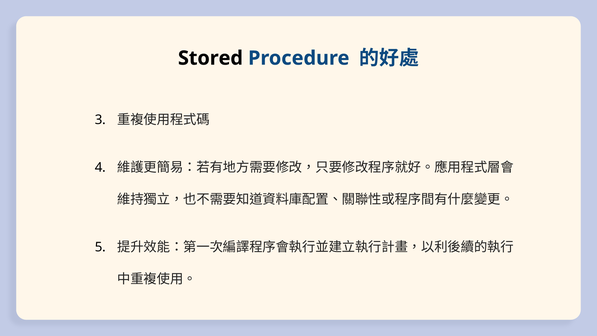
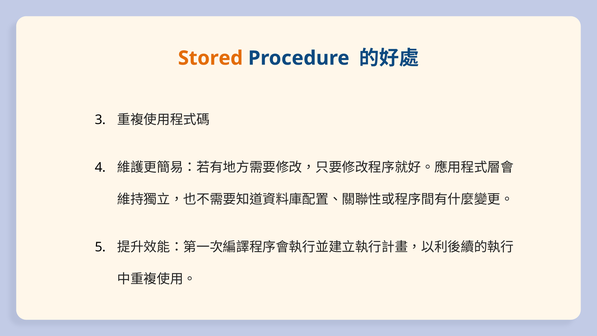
Stored colour: black -> orange (210, 58)
